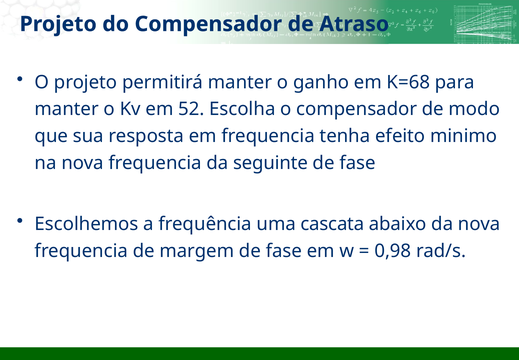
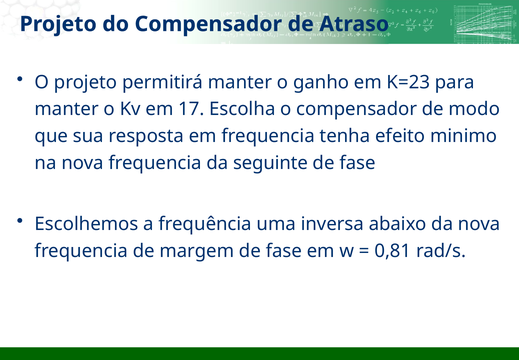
K=68: K=68 -> K=23 (408, 82)
52: 52 -> 17 (191, 109)
cascata: cascata -> inversa (332, 224)
0,98: 0,98 -> 0,81 (393, 251)
